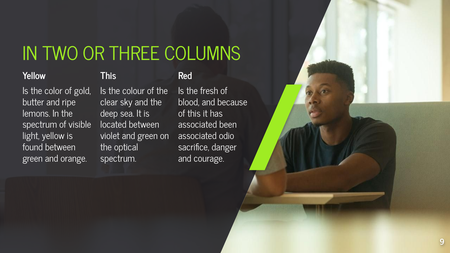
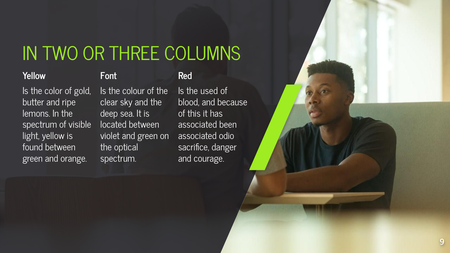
This: This -> Font (108, 76)
fresh: fresh -> used (209, 91)
